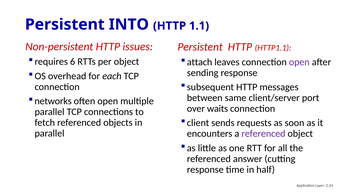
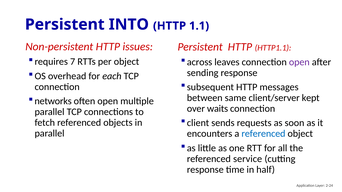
6: 6 -> 7 (73, 62)
attach: attach -> across (200, 62)
port: port -> kept (311, 98)
referenced colour: purple -> blue (263, 134)
answer: answer -> service (248, 159)
